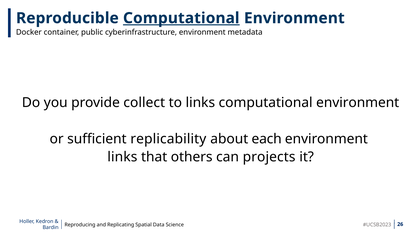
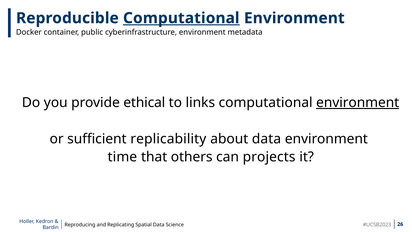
collect: collect -> ethical (144, 103)
environment underline: none -> present (358, 103)
about each: each -> data (266, 139)
links: links -> time (122, 157)
